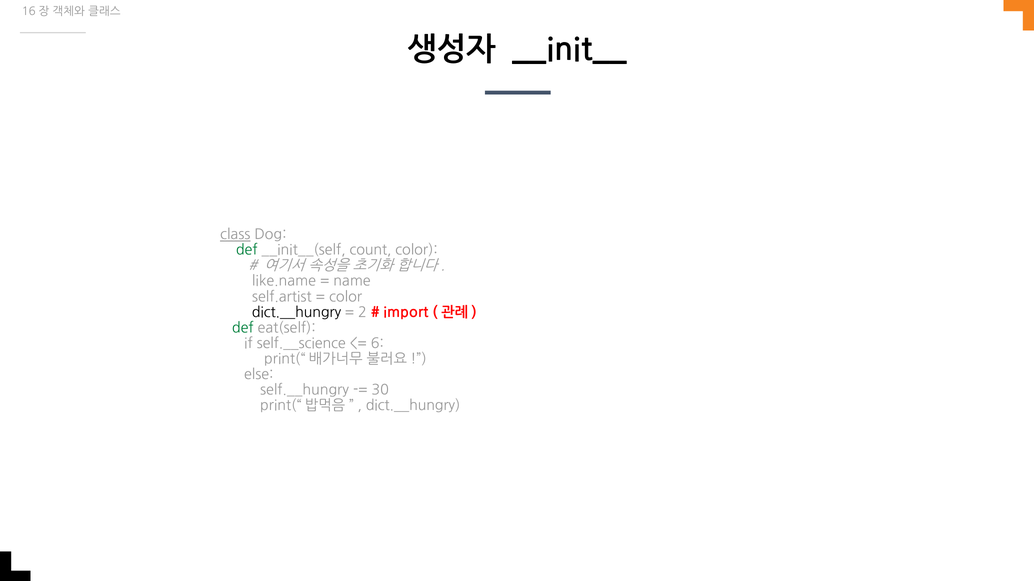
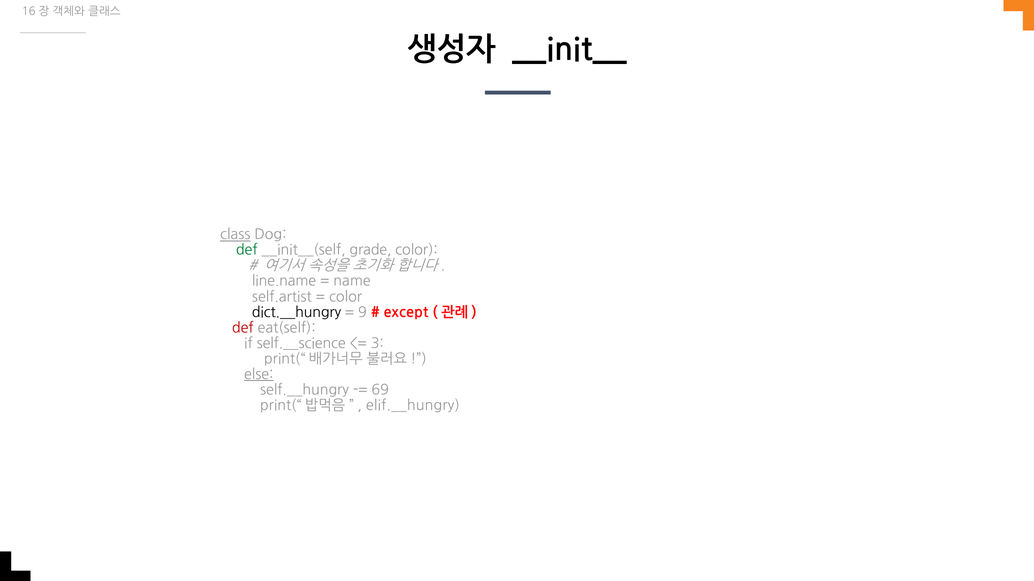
count: count -> grade (370, 250)
like.name: like.name -> line.name (284, 282)
2: 2 -> 9 (362, 313)
import: import -> except (406, 313)
def colour: green -> red (243, 328)
6: 6 -> 3 (377, 344)
else underline: none -> present (259, 375)
30: 30 -> 69 (380, 390)
dict.__hungry: dict.__hungry -> elif.__hungry (413, 406)
